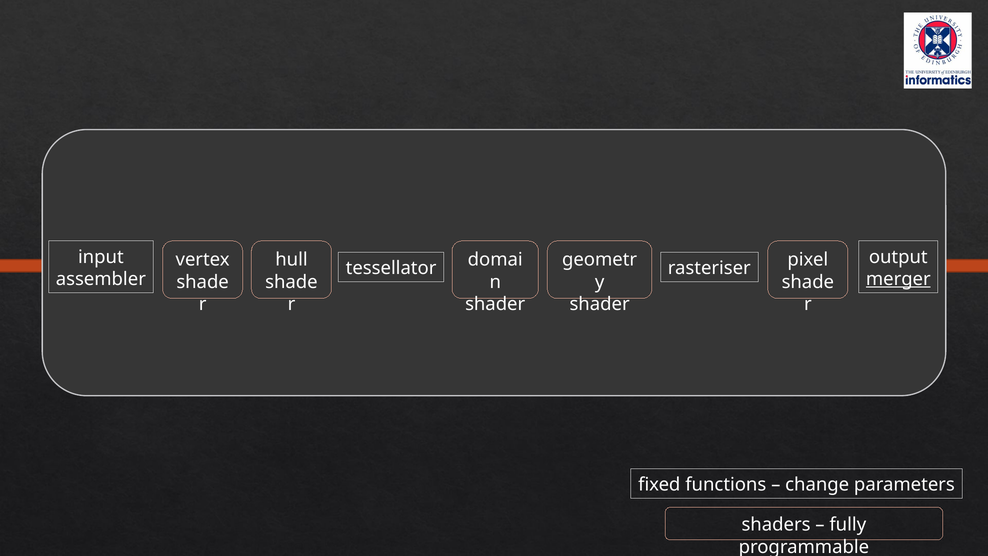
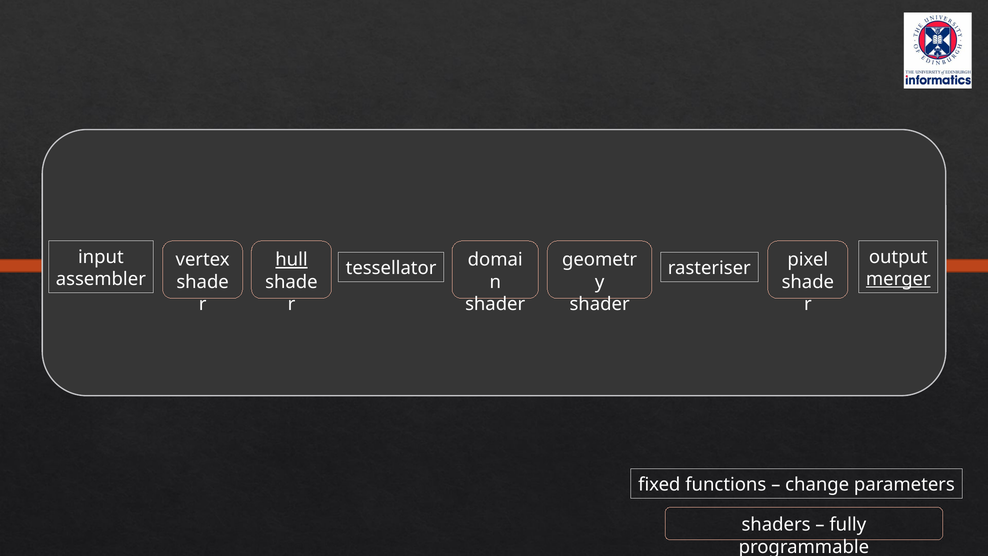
hull underline: none -> present (292, 260)
